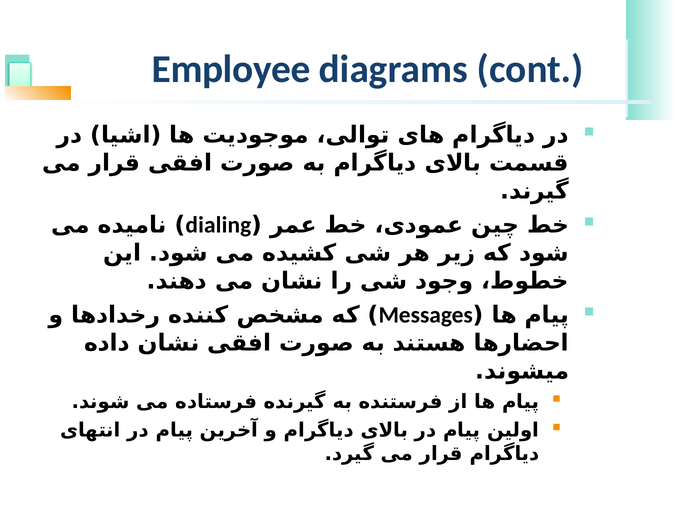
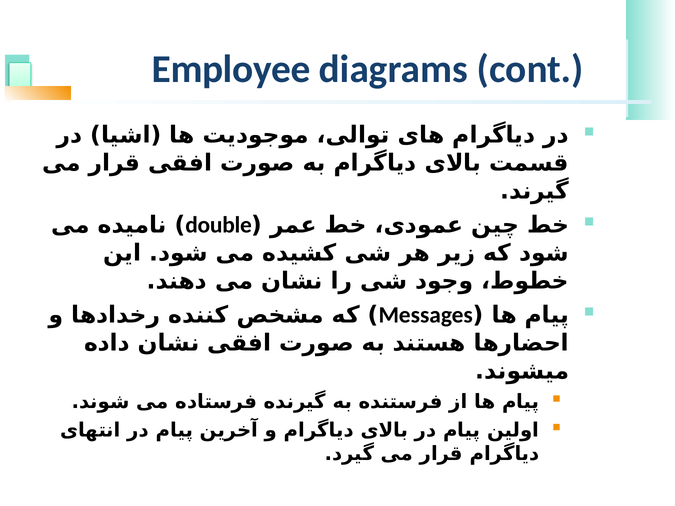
dialing: dialing -> double (219, 225)
